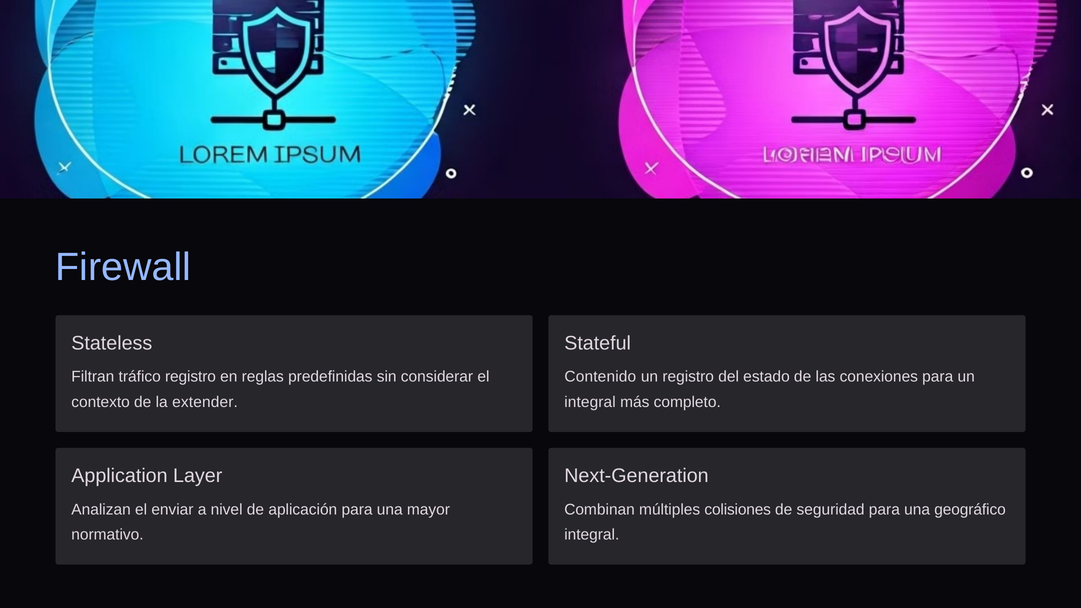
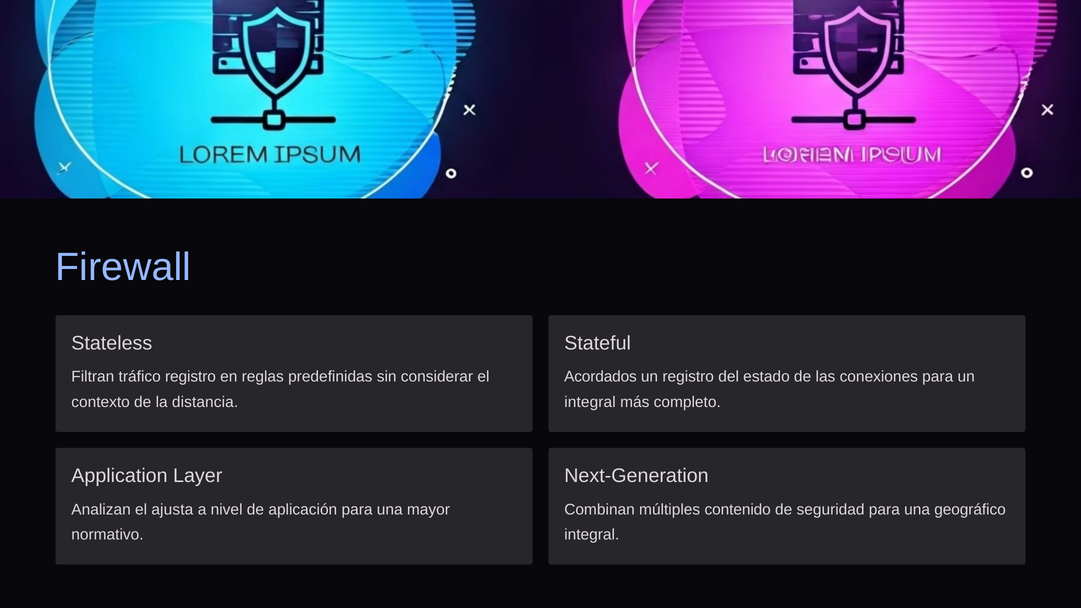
Contenido: Contenido -> Acordados (600, 377)
extender: extender -> distancia (205, 402)
enviar: enviar -> ajusta (172, 509)
colisiones: colisiones -> contenido (738, 509)
